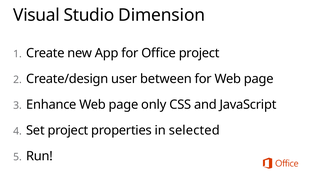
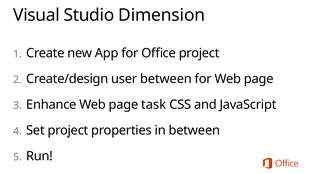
only: only -> task (154, 105)
in selected: selected -> between (194, 130)
